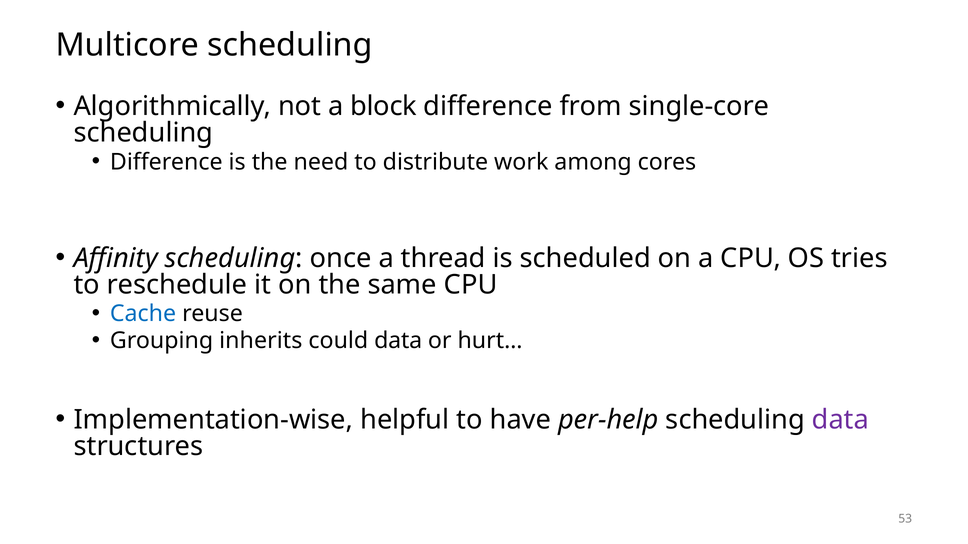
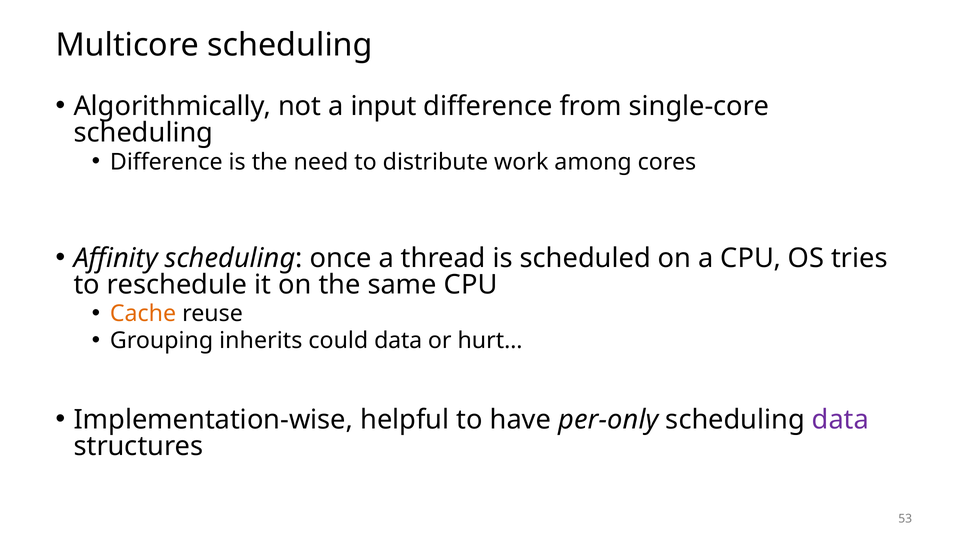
block: block -> input (384, 107)
Cache colour: blue -> orange (143, 314)
per-help: per-help -> per-only (608, 420)
